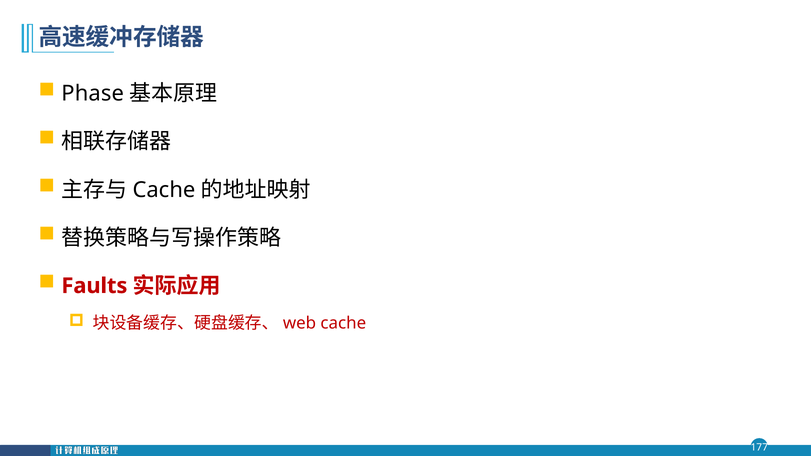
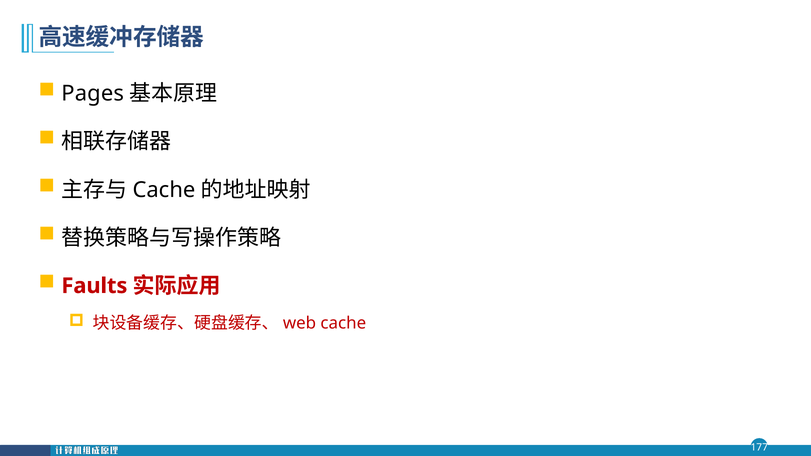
Phase: Phase -> Pages (93, 94)
